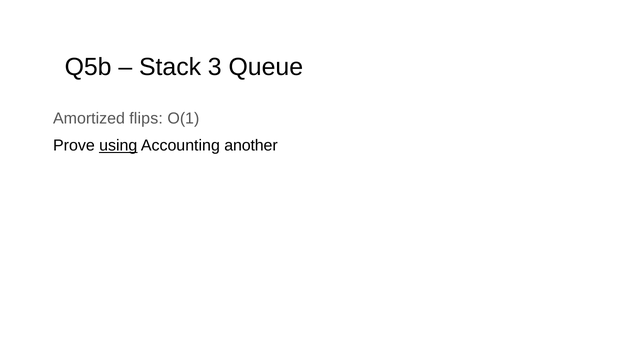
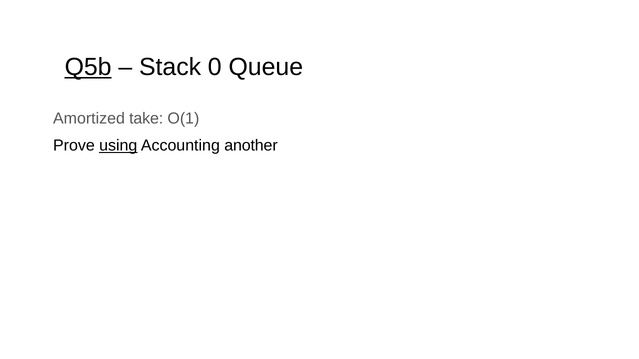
Q5b underline: none -> present (88, 67)
3: 3 -> 0 (215, 67)
flips: flips -> take (146, 119)
